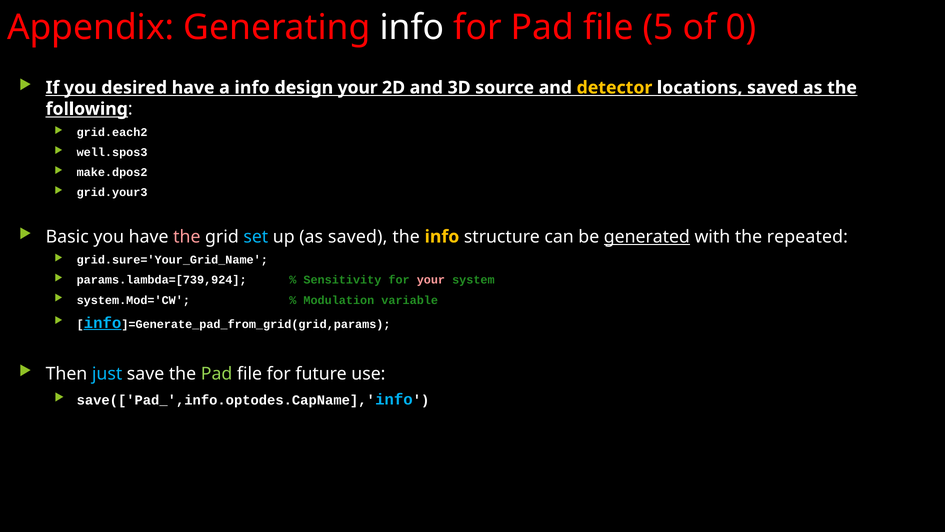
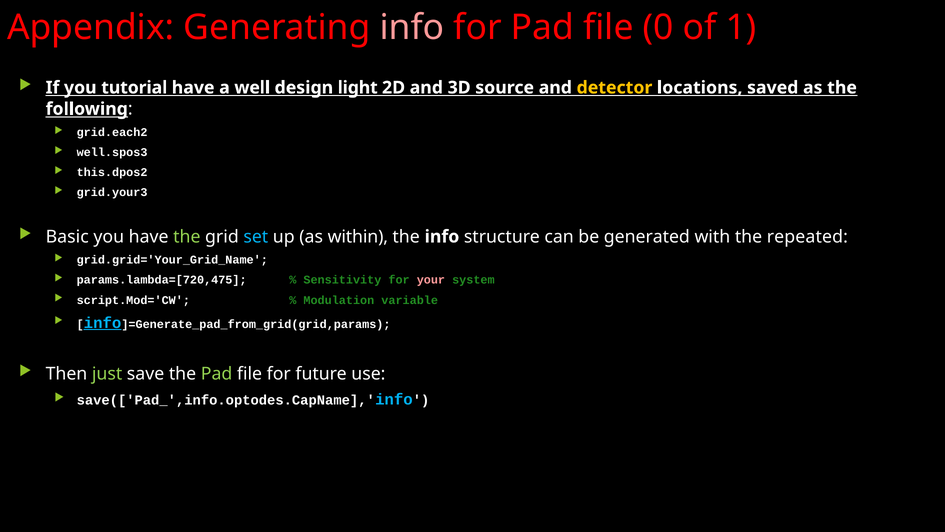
info colour: white -> pink (412, 28)
5: 5 -> 0 (658, 28)
0: 0 -> 1 (741, 28)
desired: desired -> tutorial (134, 88)
a info: info -> well (252, 88)
design your: your -> light (358, 88)
make.dpos2: make.dpos2 -> this.dpos2 (112, 172)
the colour: pink -> light green (187, 236)
as saved: saved -> within (358, 236)
info colour: yellow -> white (442, 236)
generated underline: present -> none (647, 236)
grid.sure='Your_Grid_Name: grid.sure='Your_Grid_Name -> grid.grid='Your_Grid_Name (172, 260)
params.lambda=[739,924: params.lambda=[739,924 -> params.lambda=[720,475 (162, 280)
system.Mod='CW: system.Mod='CW -> script.Mod='CW (133, 300)
just colour: light blue -> light green (107, 374)
